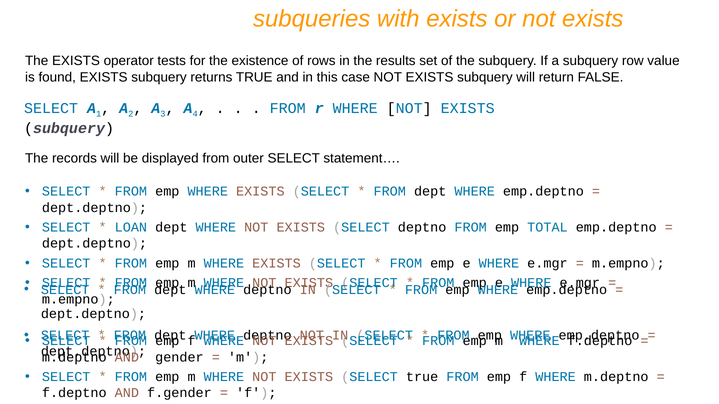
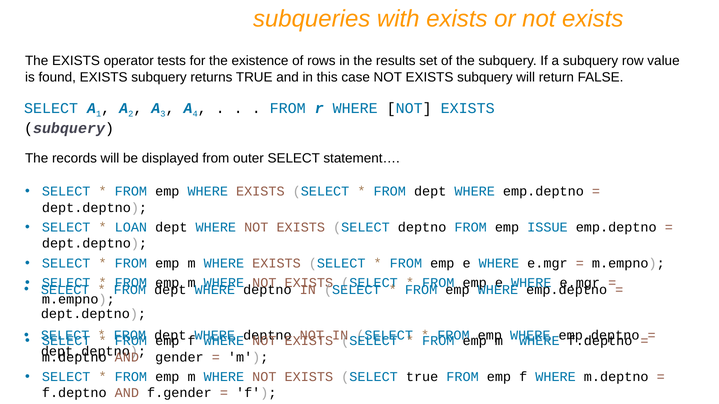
TOTAL: TOTAL -> ISSUE (547, 228)
